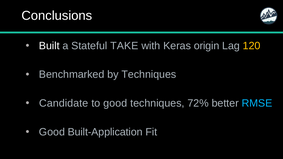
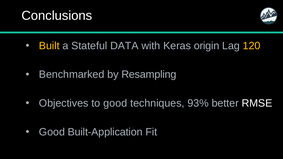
Built colour: white -> yellow (49, 46)
TAKE: TAKE -> DATA (124, 46)
by Techniques: Techniques -> Resampling (149, 75)
Candidate: Candidate -> Objectives (64, 103)
72%: 72% -> 93% (198, 103)
RMSE colour: light blue -> white (257, 103)
